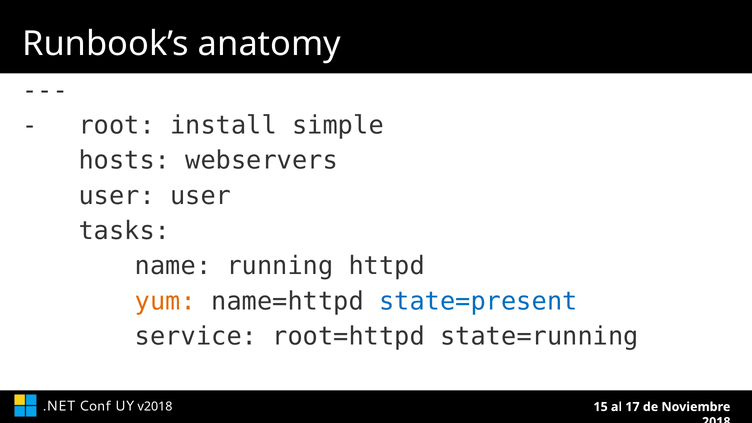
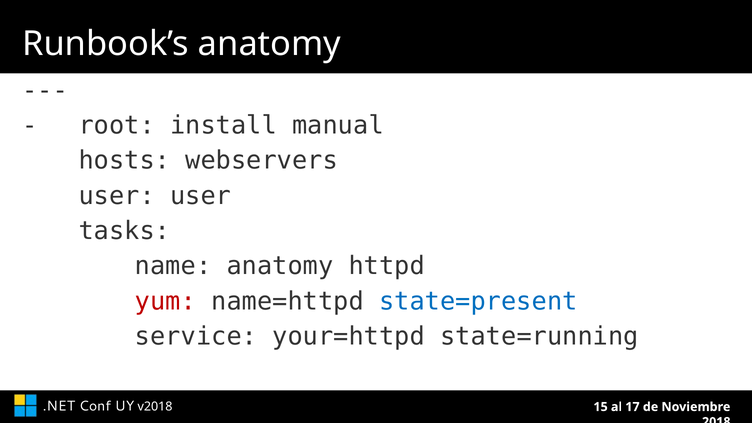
simple: simple -> manual (338, 125)
name running: running -> anatomy (280, 266)
yum colour: orange -> red (165, 301)
root=httpd: root=httpd -> your=httpd (349, 337)
